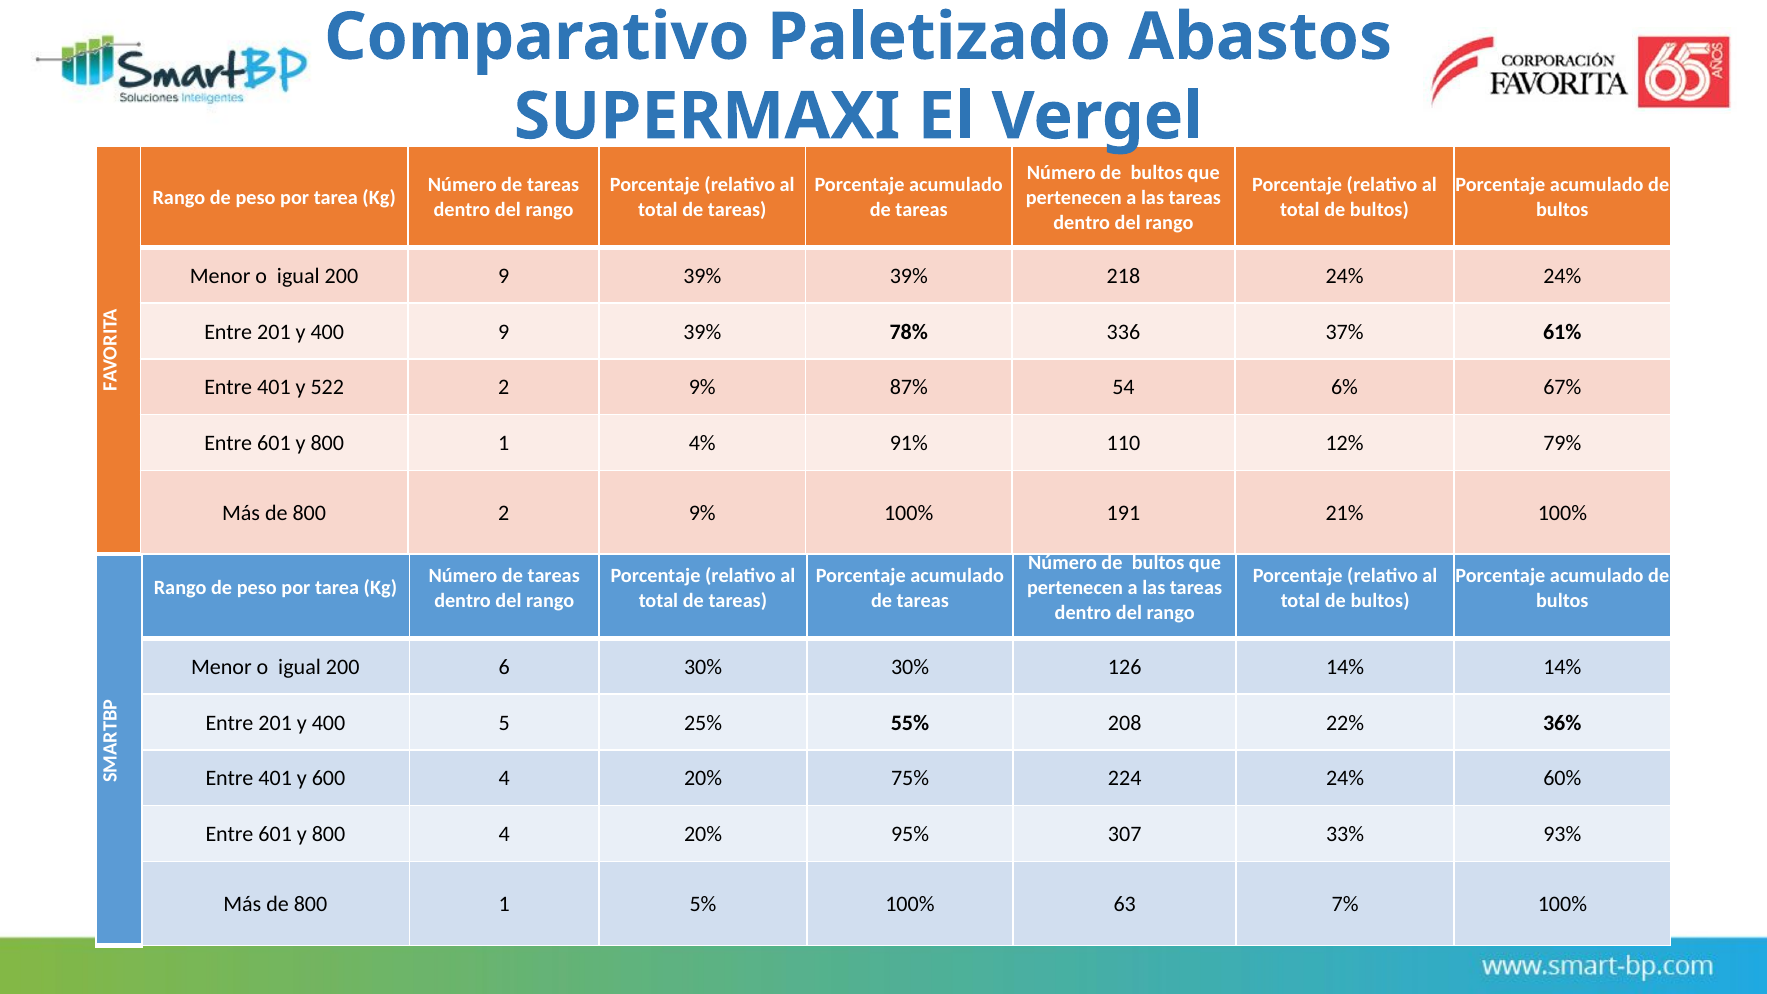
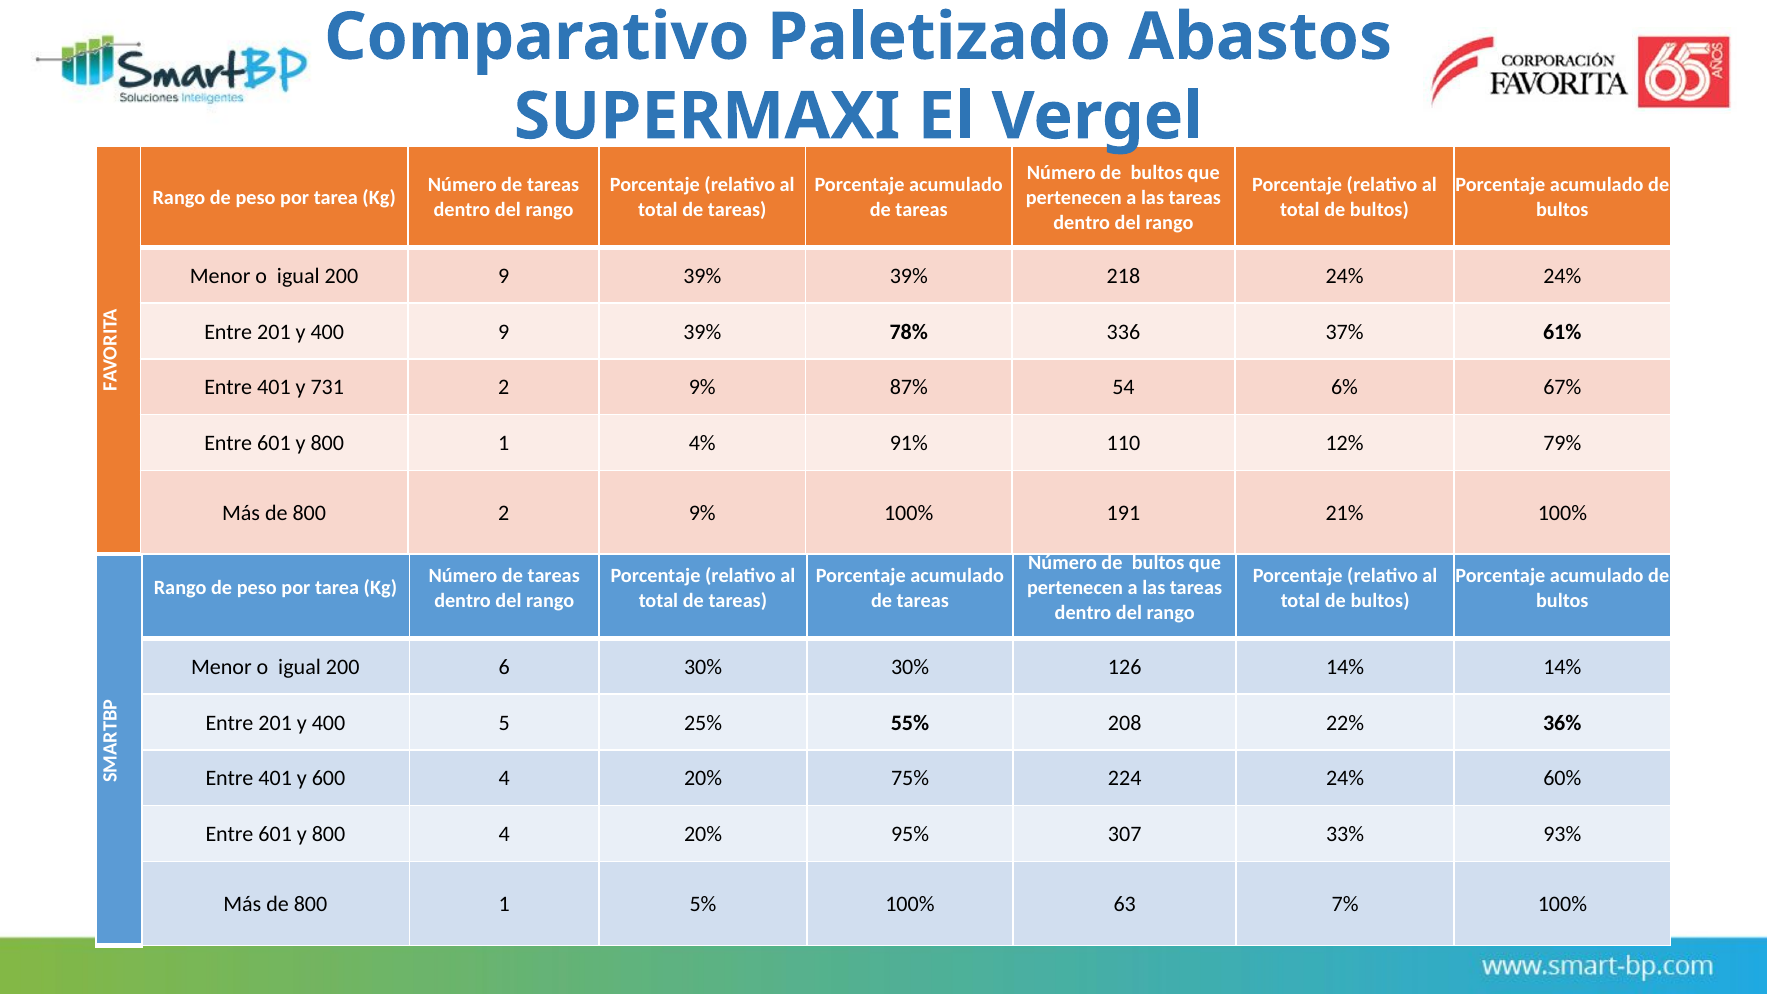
522: 522 -> 731 (327, 388)
